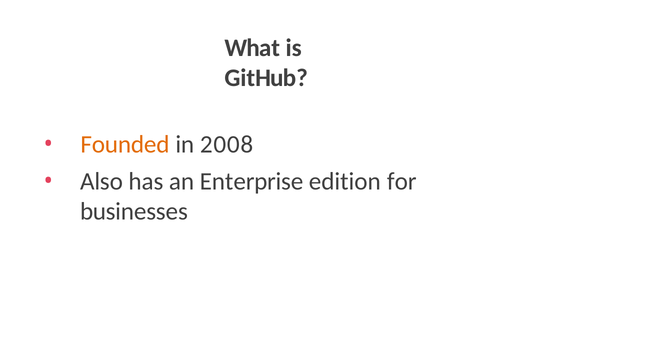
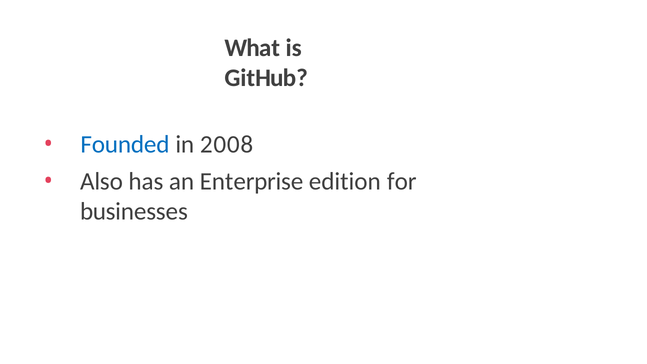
Founded colour: orange -> blue (125, 144)
